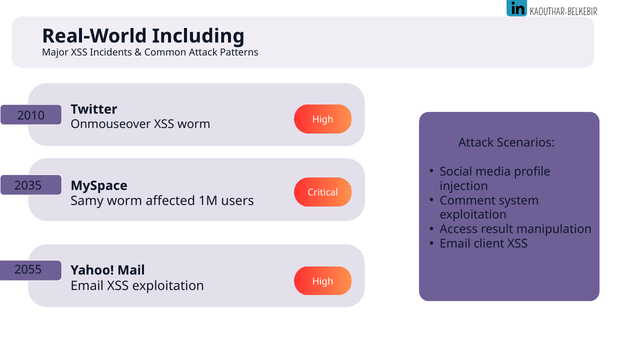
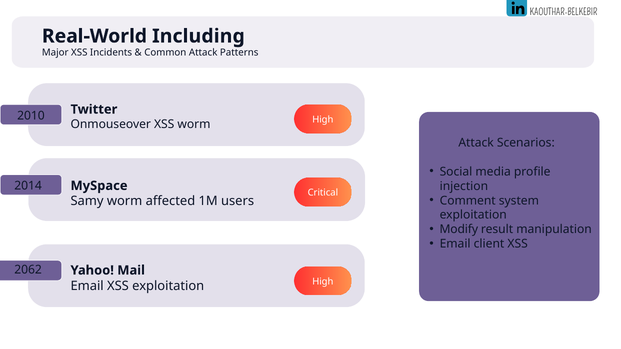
2035: 2035 -> 2014 (28, 186)
Access: Access -> Modify (459, 230)
2055: 2055 -> 2062 (28, 270)
